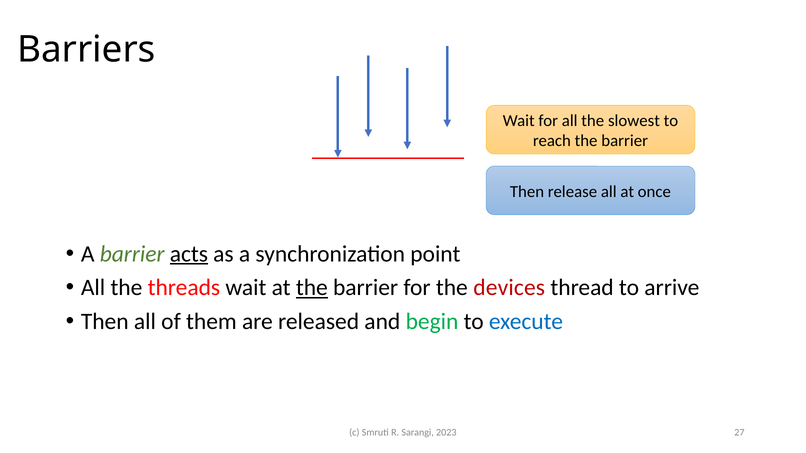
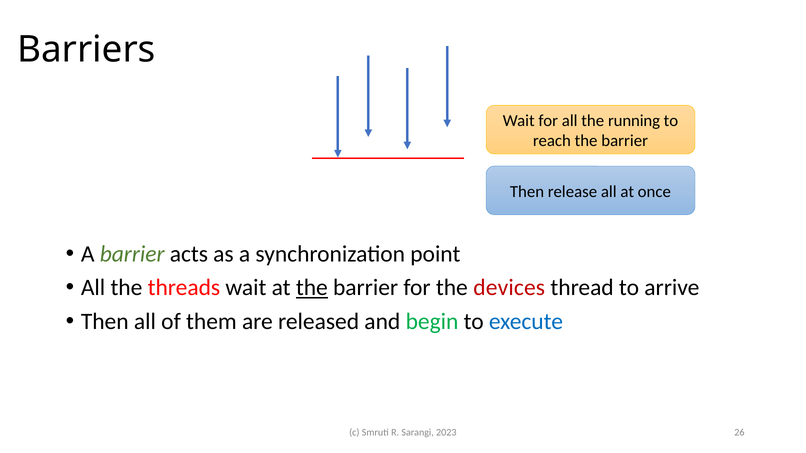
slowest: slowest -> running (634, 121)
acts underline: present -> none (189, 254)
27: 27 -> 26 (739, 433)
